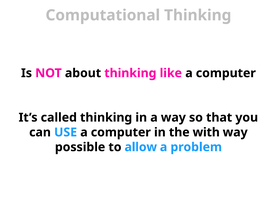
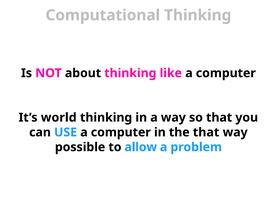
called: called -> world (59, 117)
the with: with -> that (206, 132)
